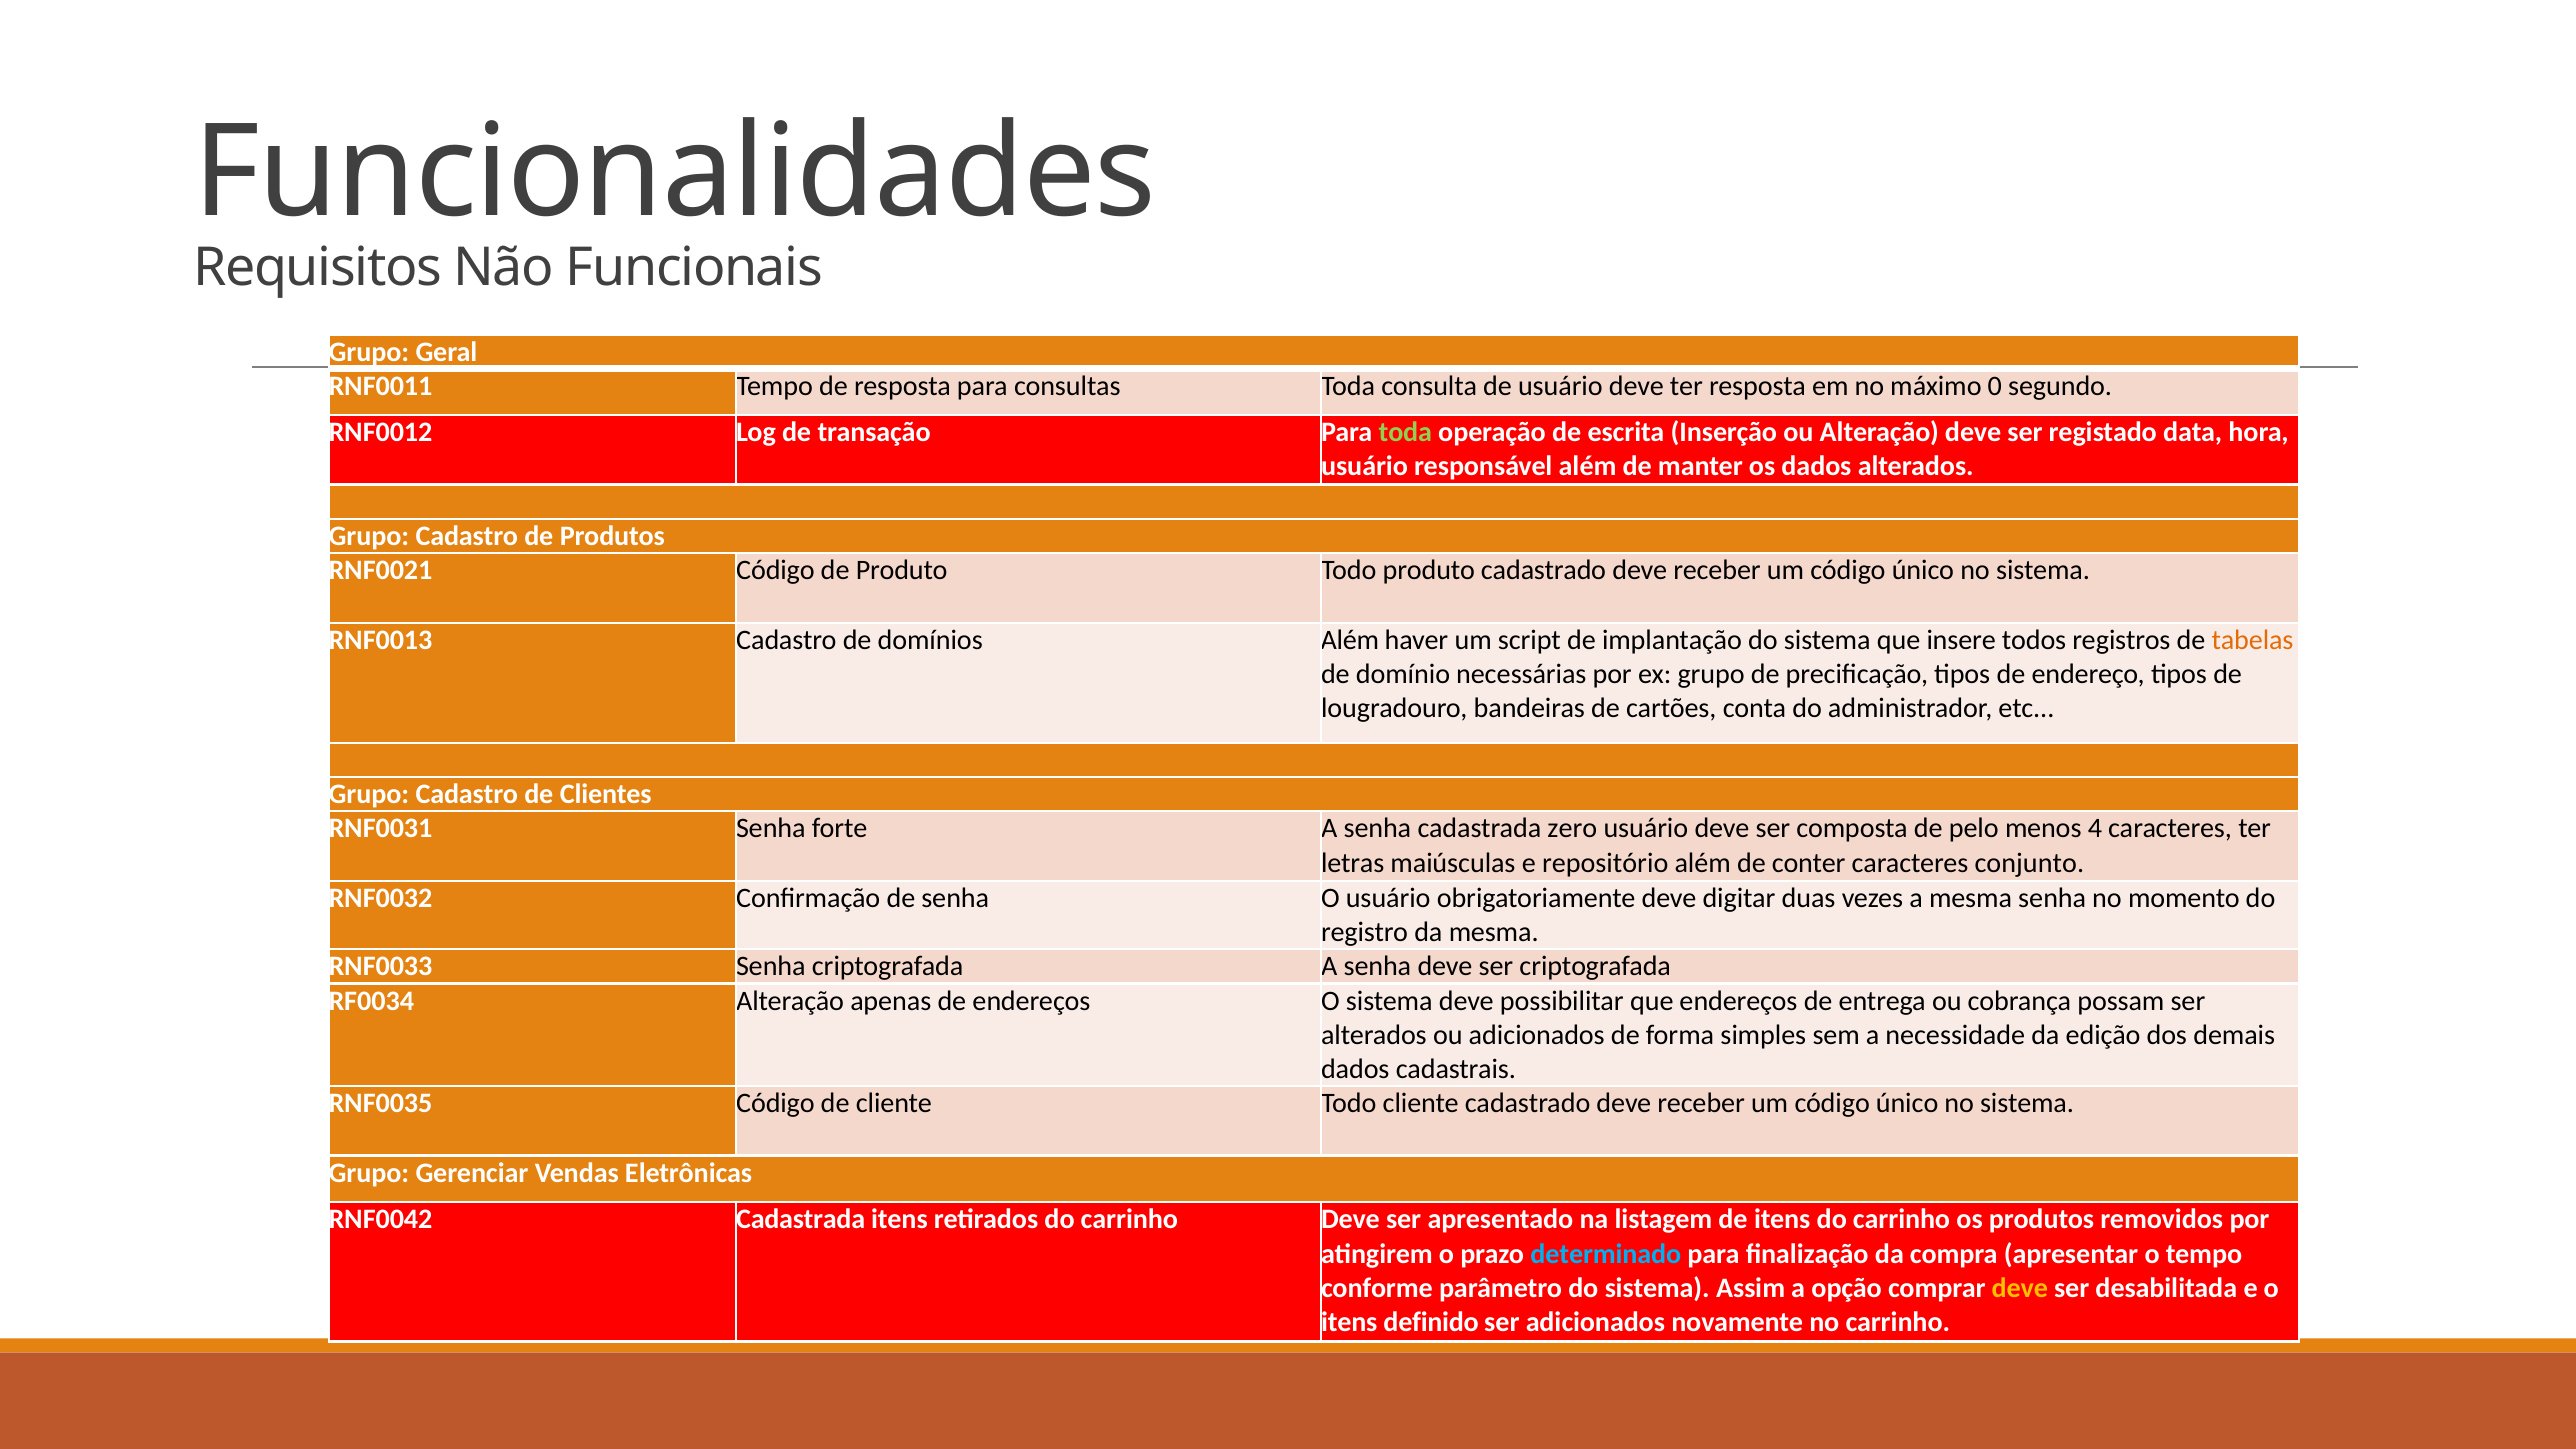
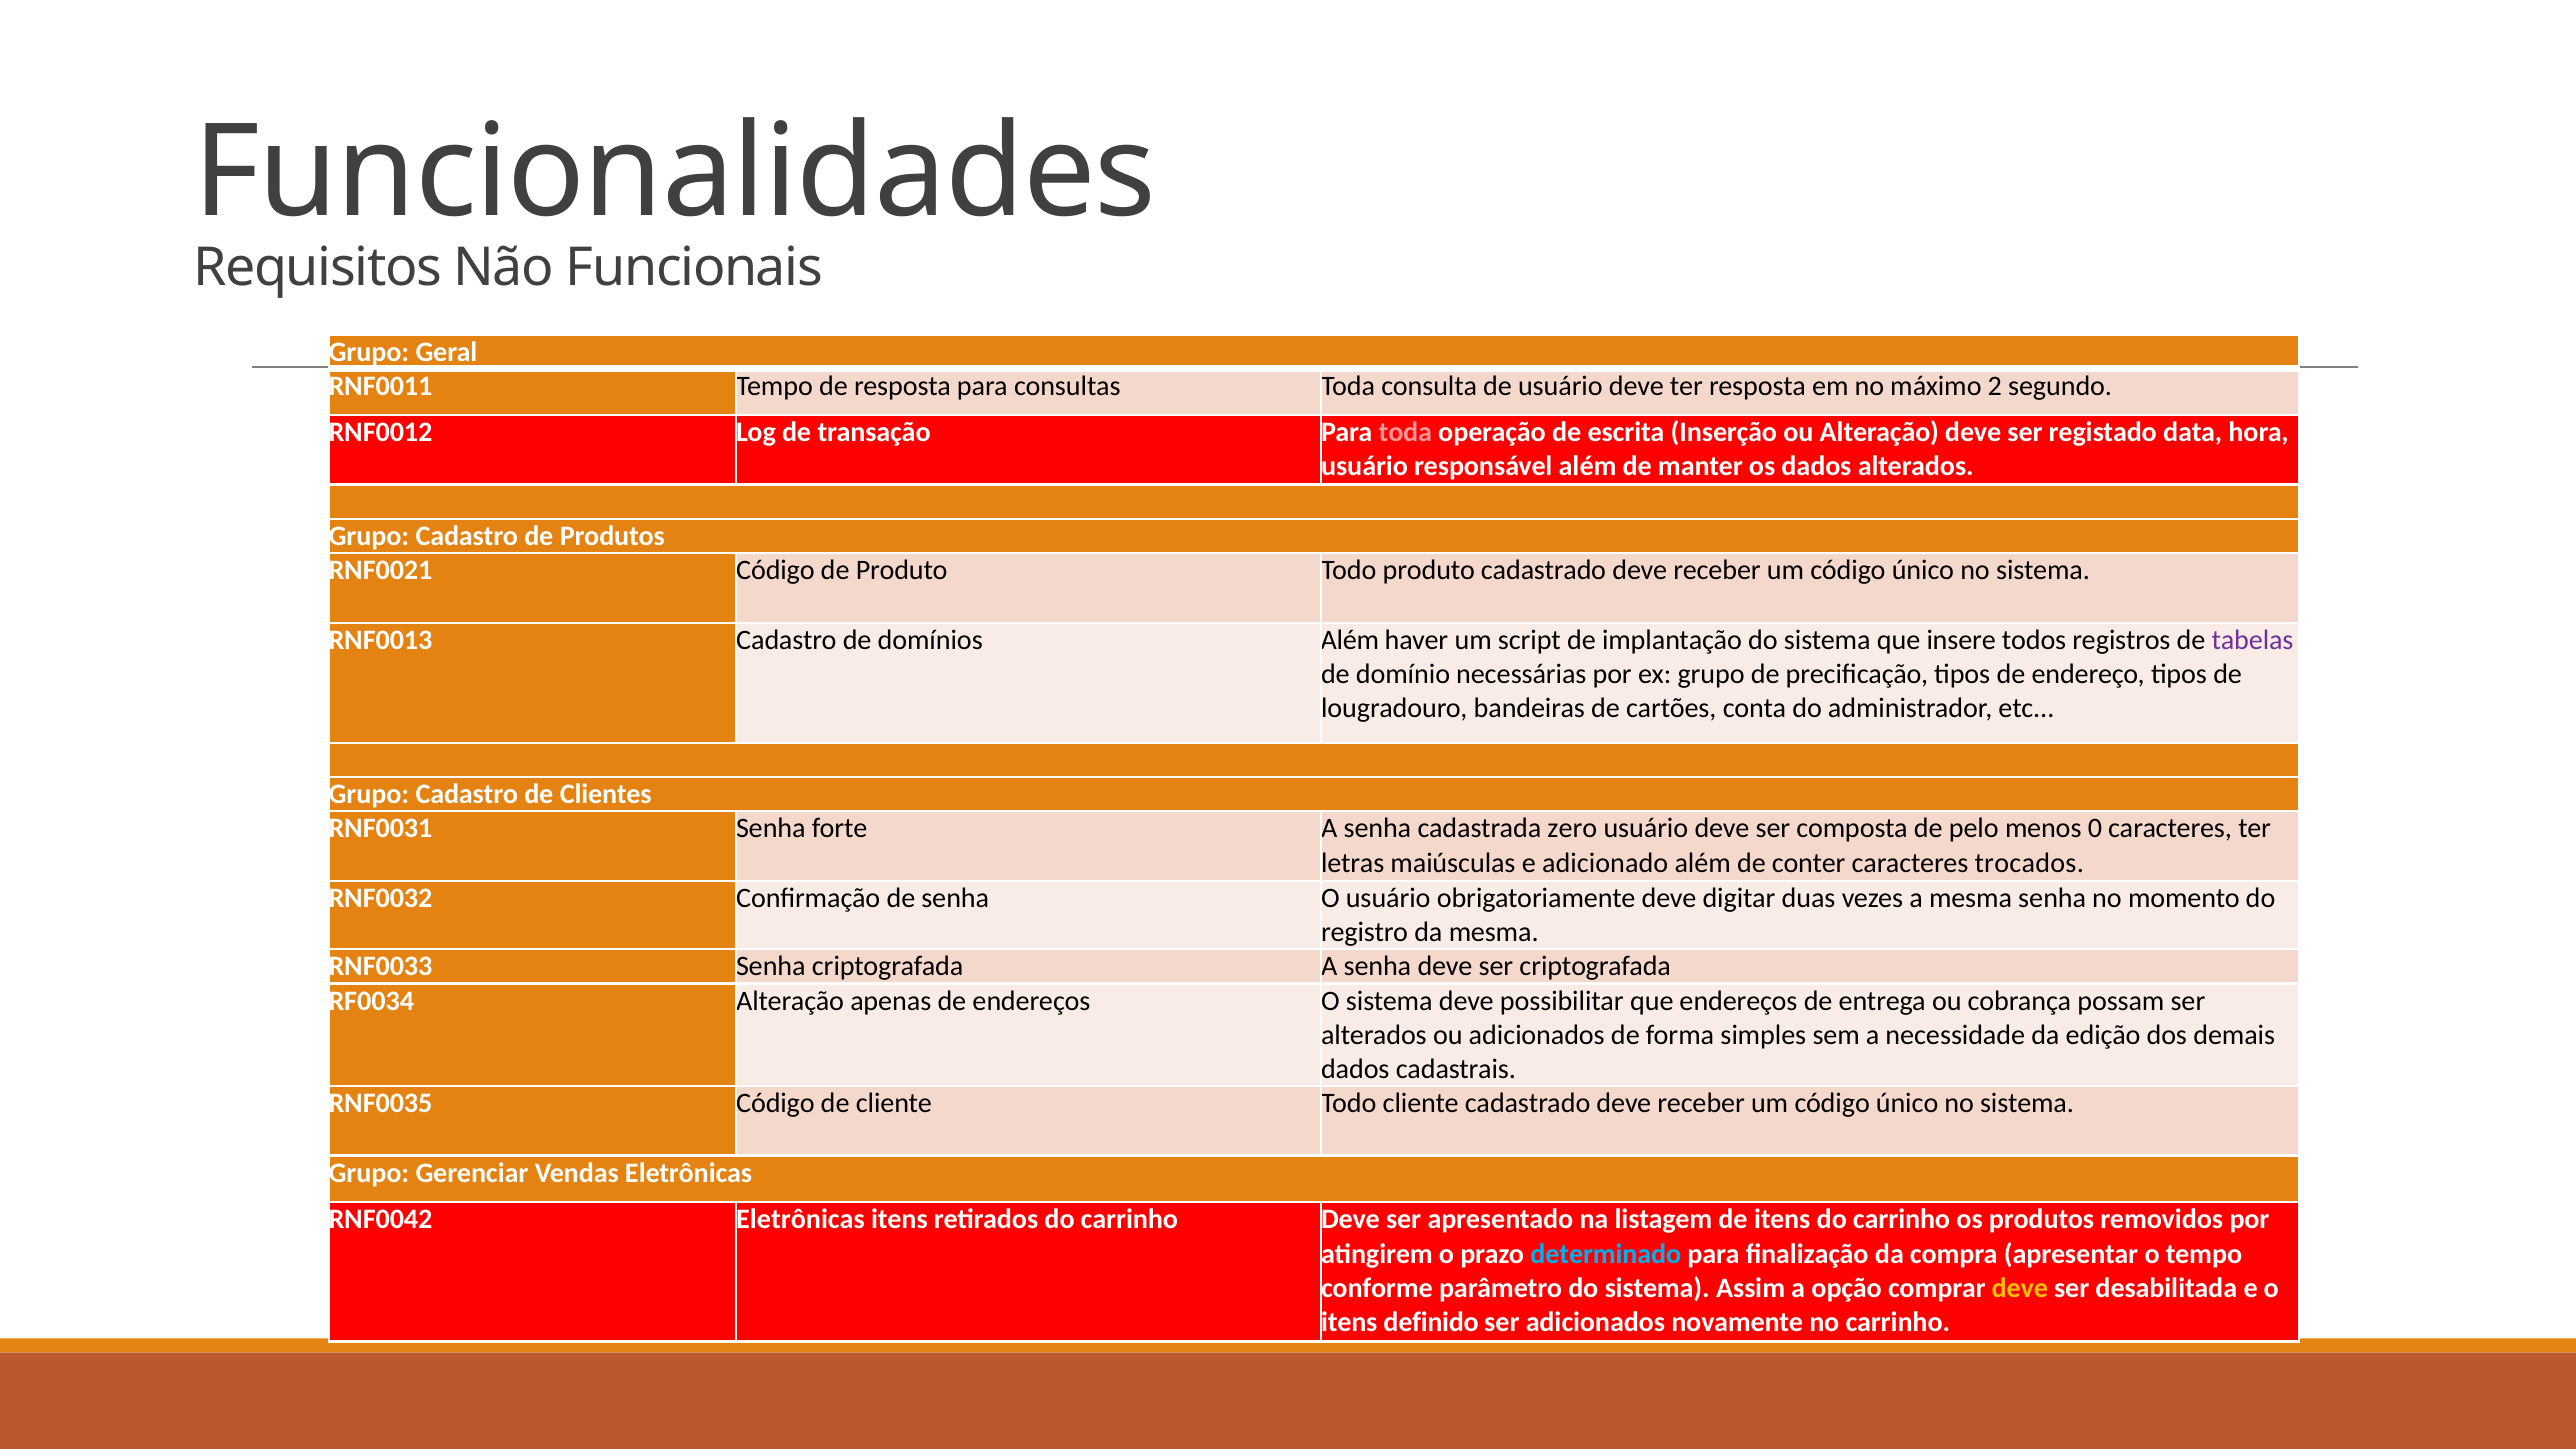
0: 0 -> 2 (1995, 386)
toda colour: light green -> pink (1405, 432)
tabelas colour: orange -> purple (2253, 640)
4: 4 -> 0 (2095, 829)
repositório: repositório -> adicionado (1605, 863)
conjunto: conjunto -> trocados (2029, 863)
RNF0042 Cadastrada: Cadastrada -> Eletrônicas (801, 1220)
